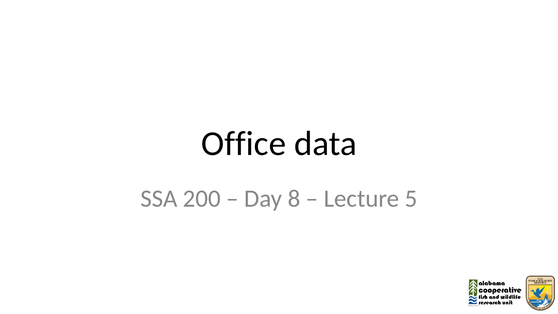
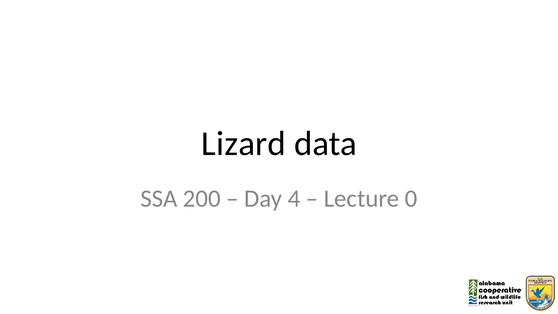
Office: Office -> Lizard (244, 144)
8: 8 -> 4 (294, 199)
5: 5 -> 0 (411, 199)
